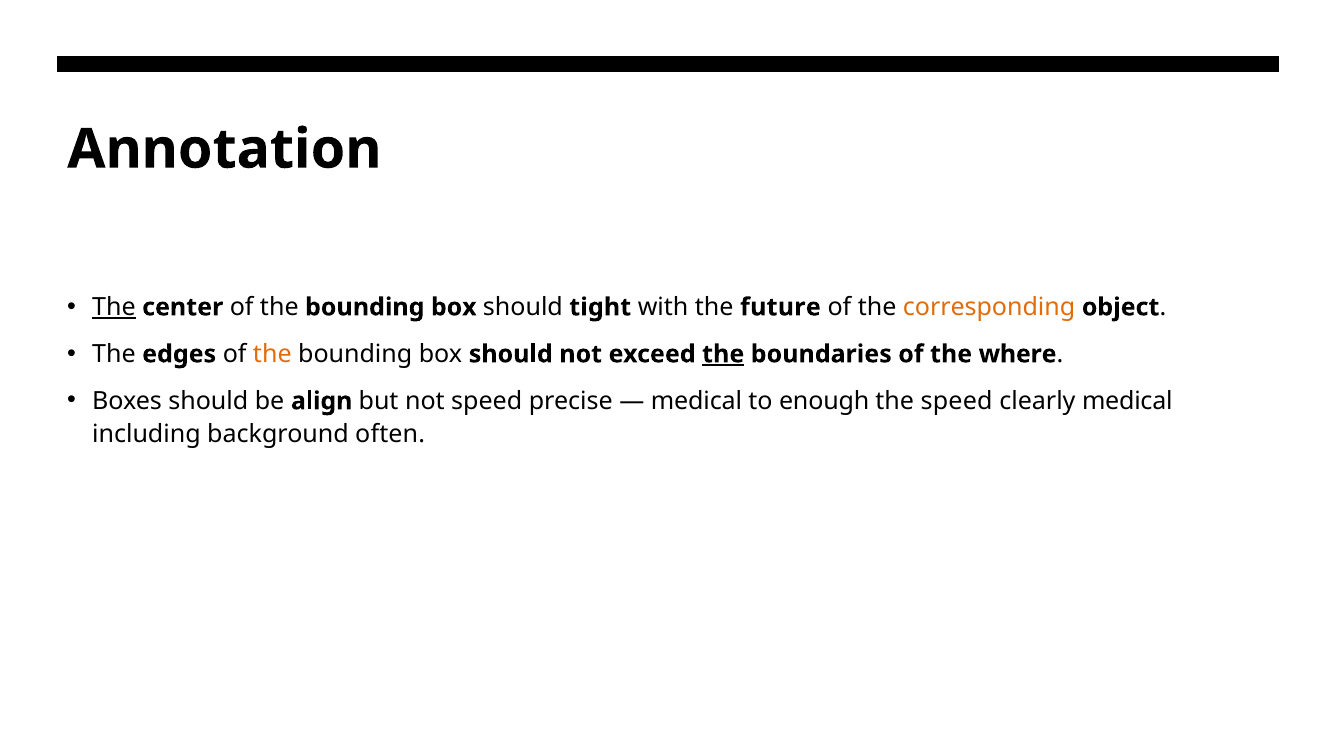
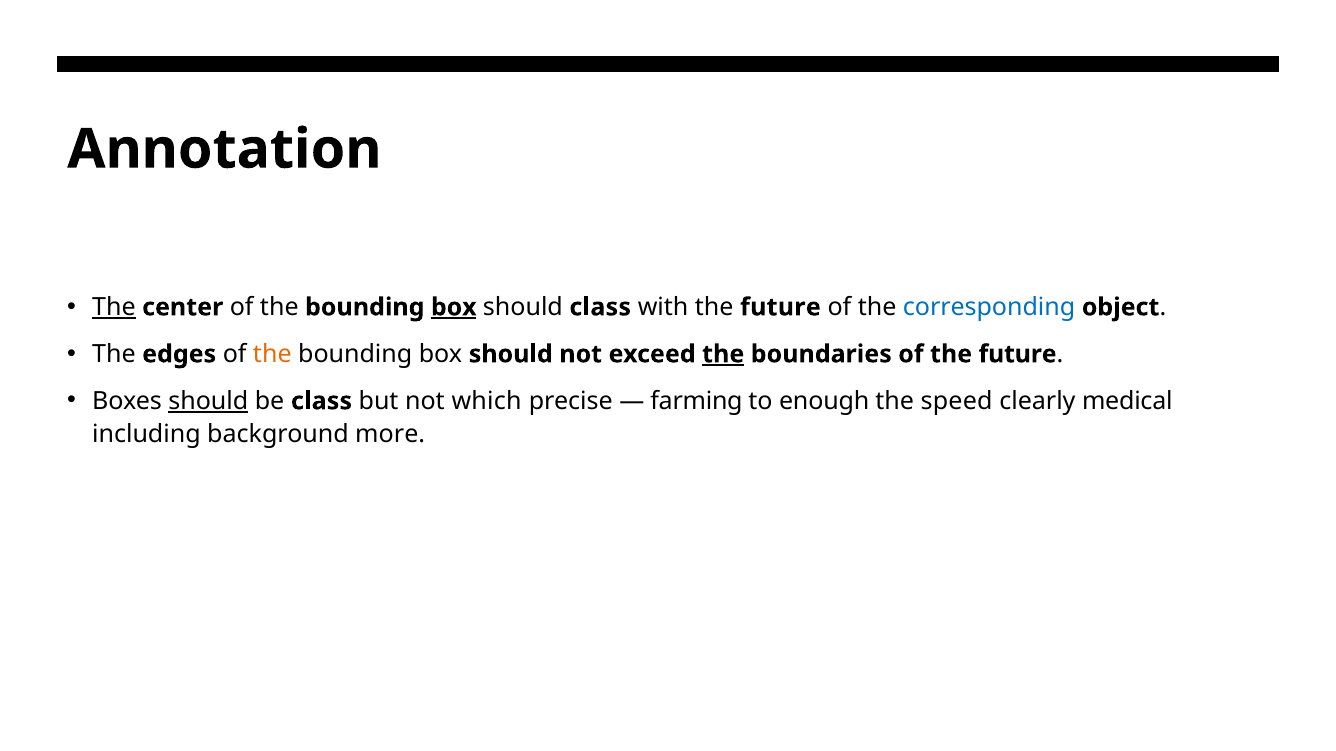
box underline: none -> present (454, 307)
should tight: tight -> class (600, 307)
corresponding colour: orange -> blue (989, 307)
of the where: where -> future (1018, 354)
should underline: none -> present (208, 401)
be align: align -> class (321, 401)
not speed: speed -> which (487, 401)
medical: medical -> farming (697, 401)
often: often -> more (390, 434)
